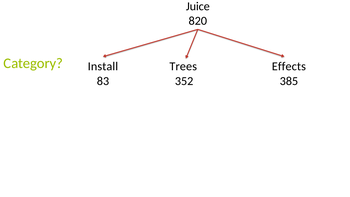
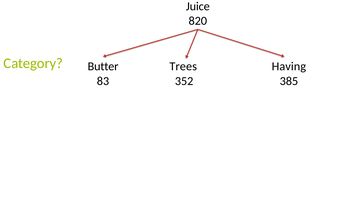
Install: Install -> Butter (103, 66)
Effects: Effects -> Having (289, 66)
